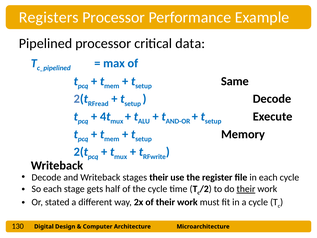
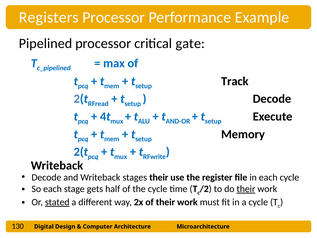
data: data -> gate (190, 43)
Same: Same -> Track (235, 81)
stated underline: none -> present (57, 202)
